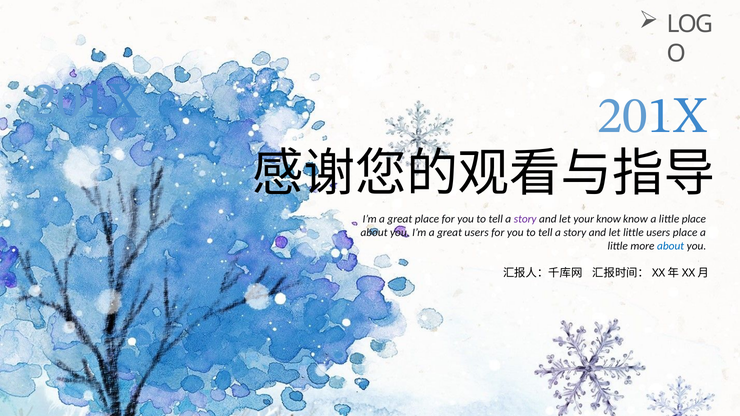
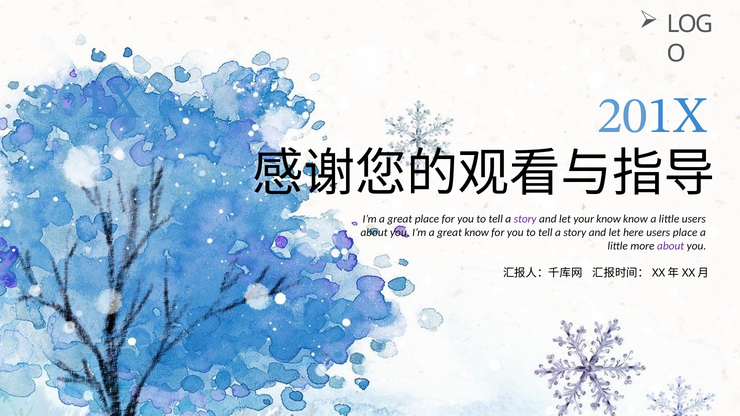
little place: place -> users (694, 219)
great users: users -> know (477, 233)
let little: little -> here (633, 233)
about colour: blue -> purple (671, 246)
